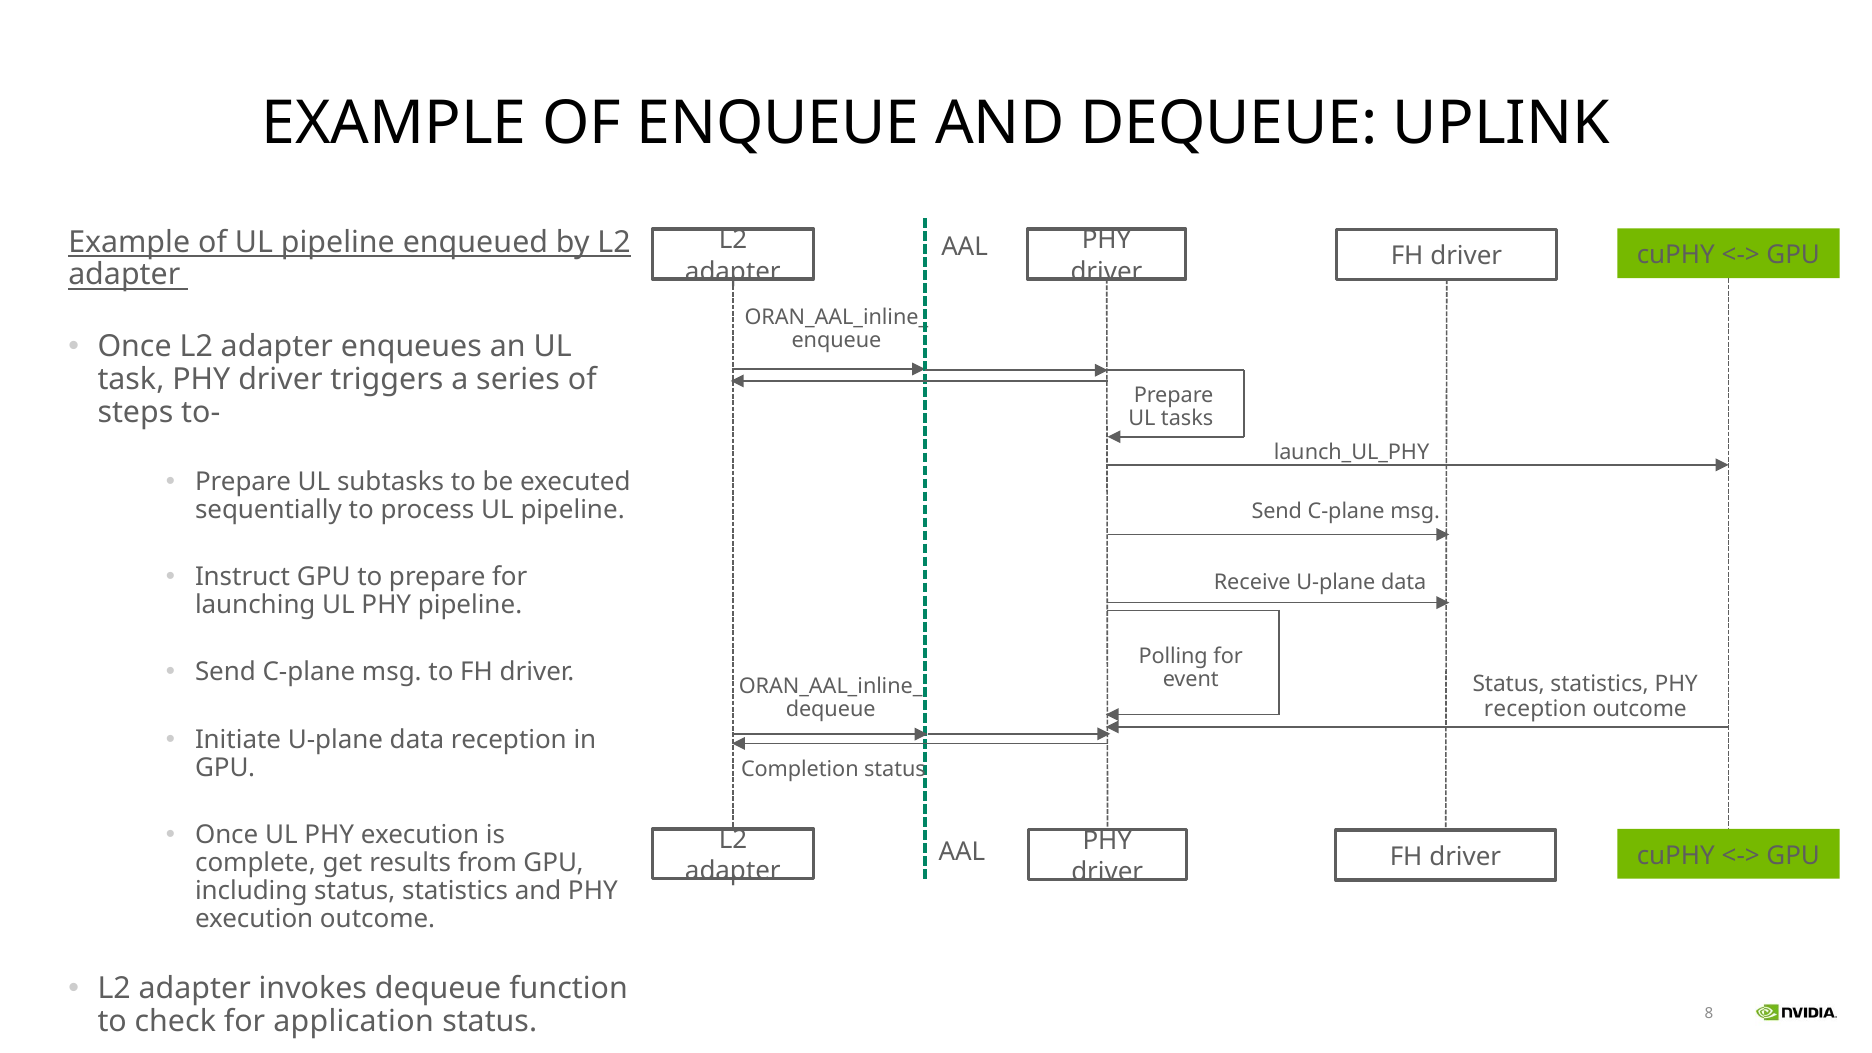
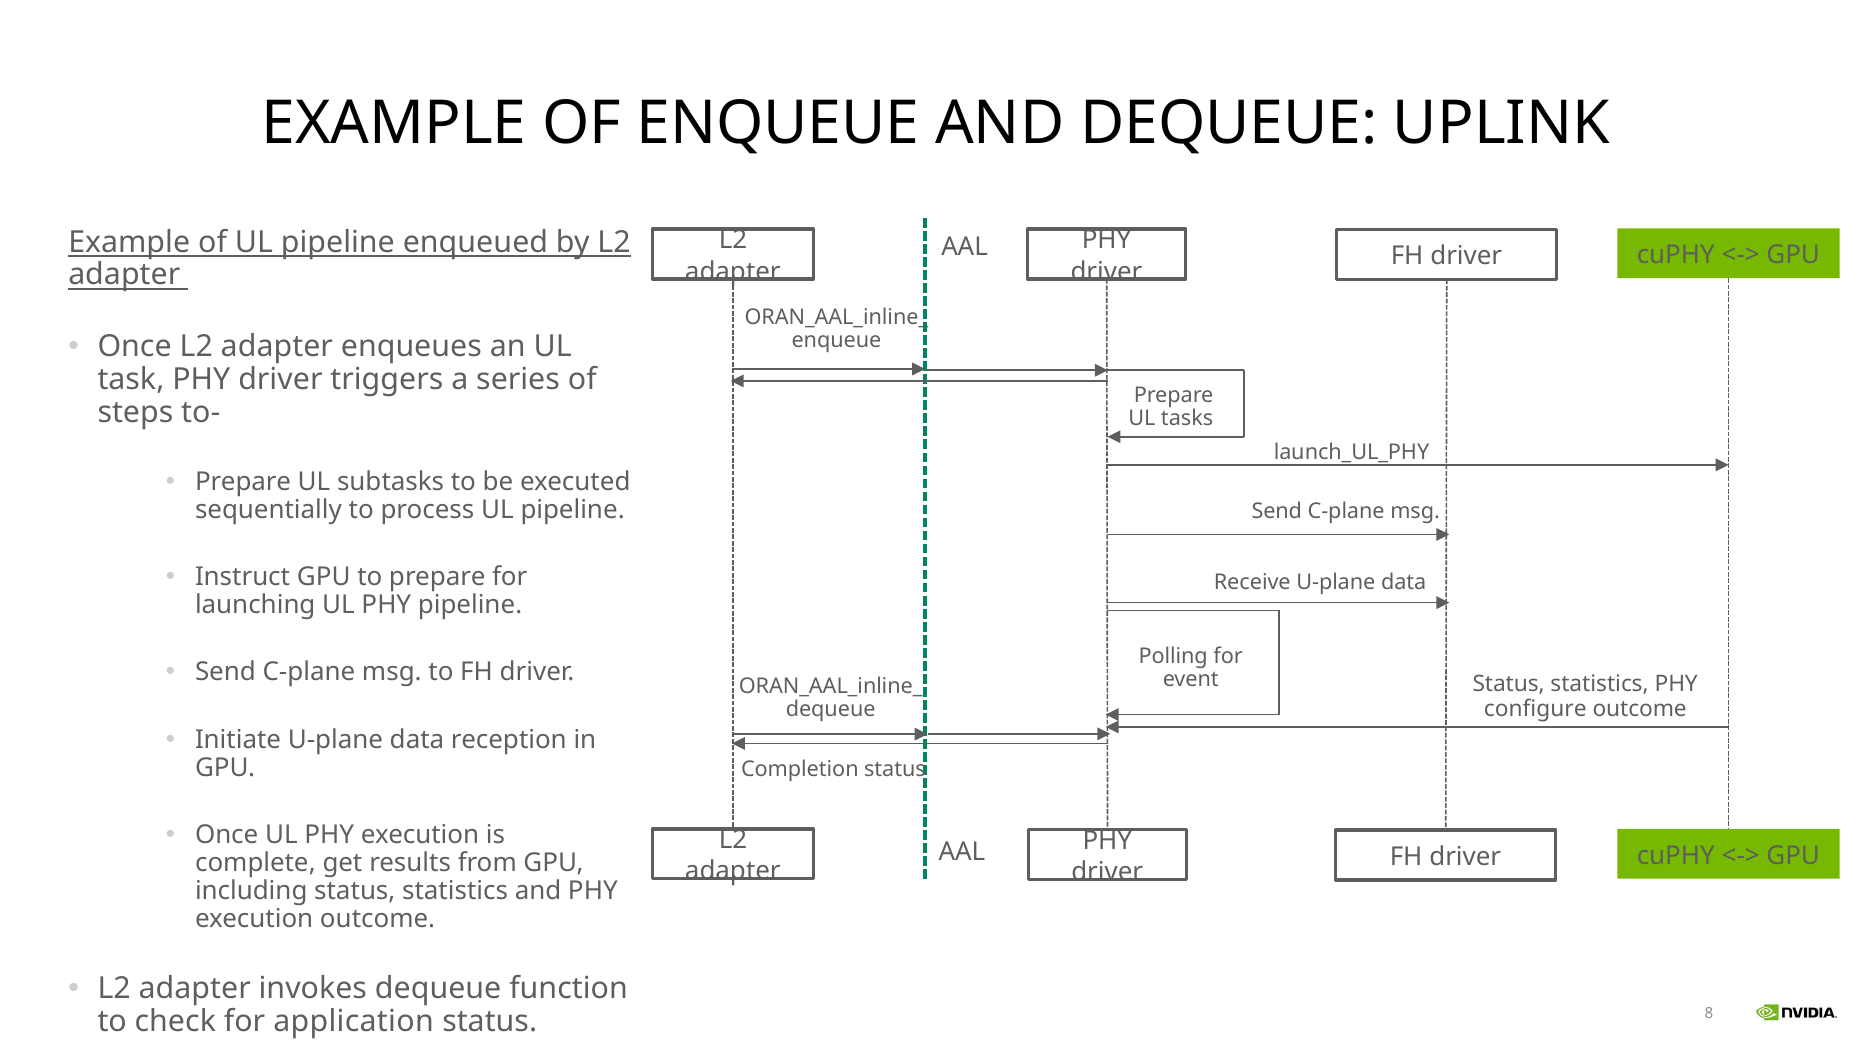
reception: reception -> configure (1535, 709)
